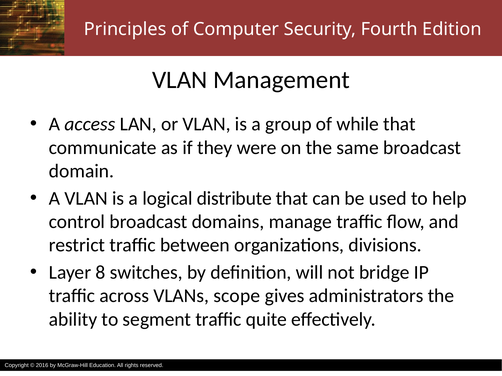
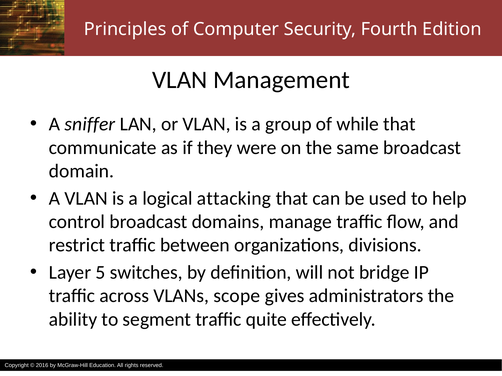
access: access -> sniffer (90, 124)
distribute: distribute -> attacking (234, 199)
8: 8 -> 5 (100, 273)
